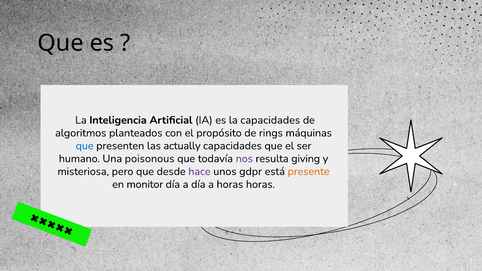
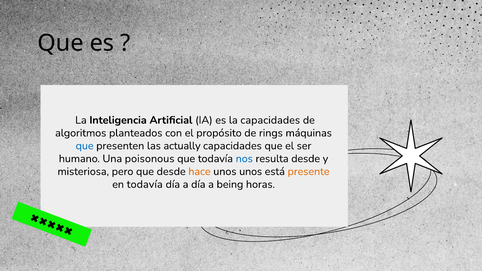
nos colour: purple -> blue (244, 159)
resulta giving: giving -> desde (306, 159)
hace colour: purple -> orange (199, 172)
unos gdpr: gdpr -> unos (251, 172)
en monitor: monitor -> todavía (145, 184)
a horas: horas -> being (230, 184)
